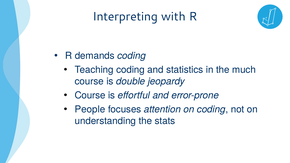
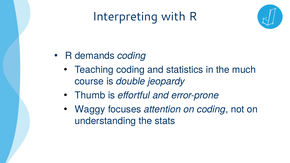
Course: Course -> Thumb (90, 95)
People: People -> Waggy (90, 109)
